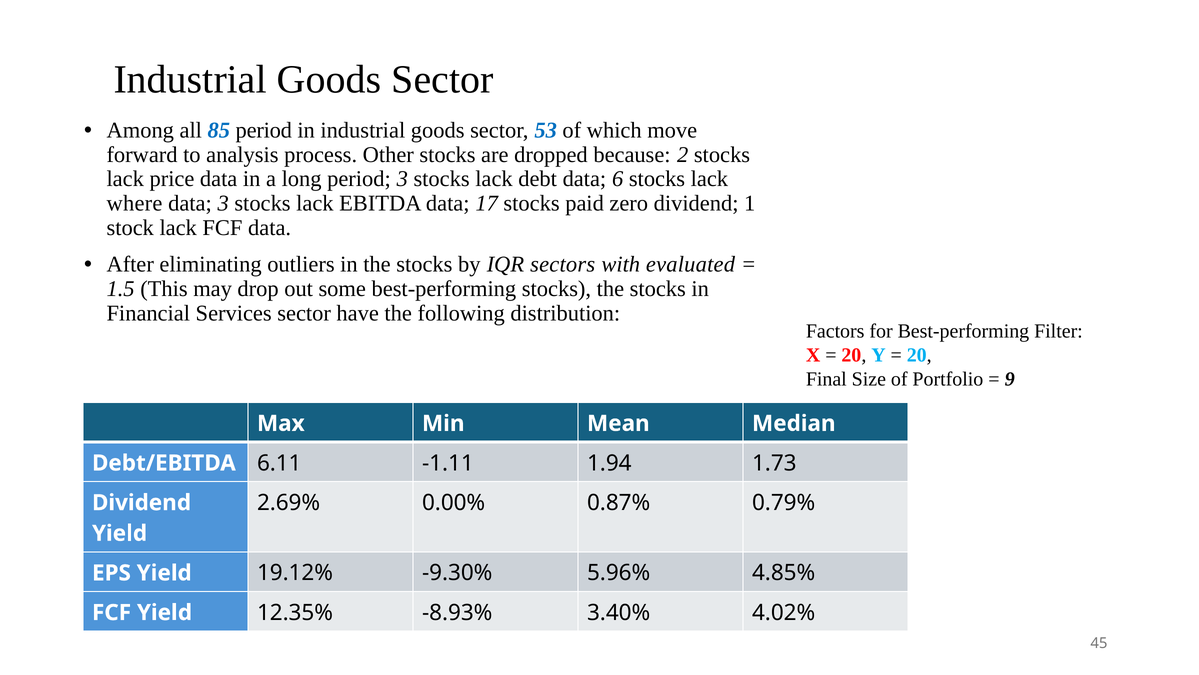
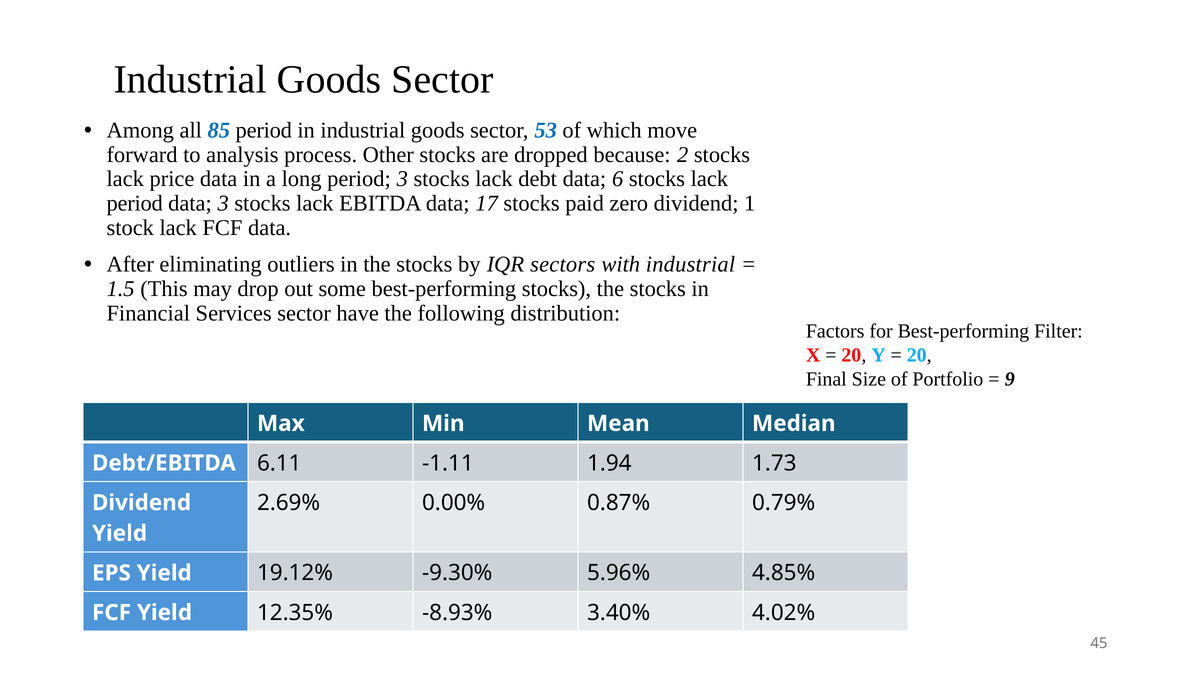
where: where -> period (135, 203)
with evaluated: evaluated -> industrial (690, 264)
